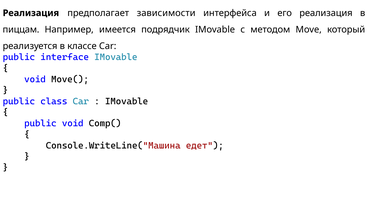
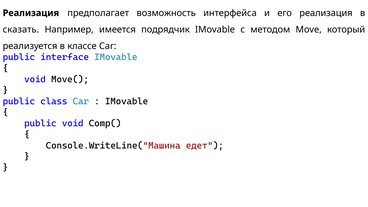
зависимости: зависимости -> возможность (166, 13)
пиццам: пиццам -> сказать (21, 30)
